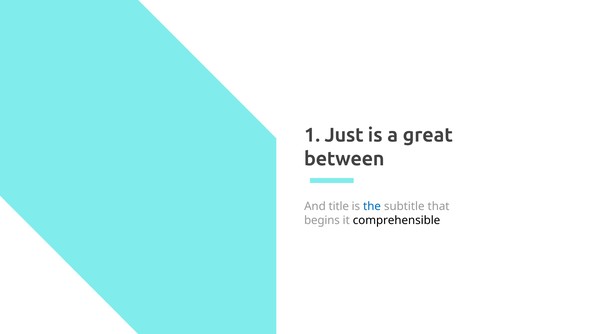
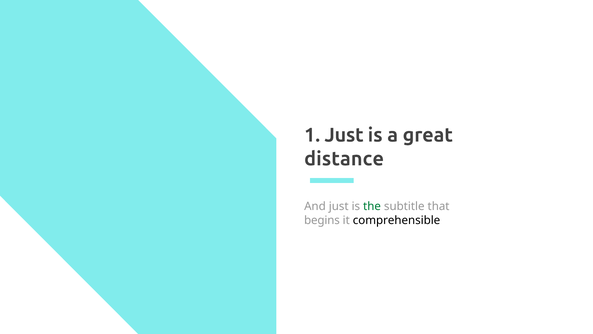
between: between -> distance (344, 159)
And title: title -> just (339, 206)
the colour: blue -> green (372, 206)
